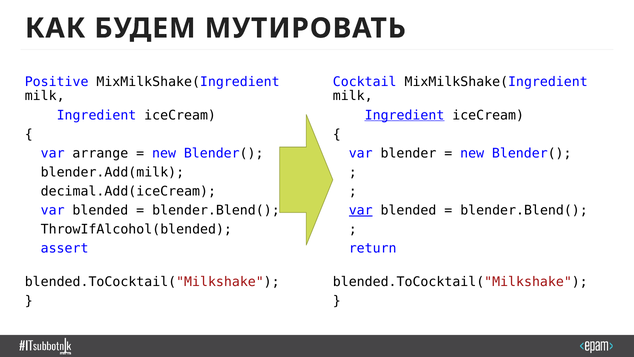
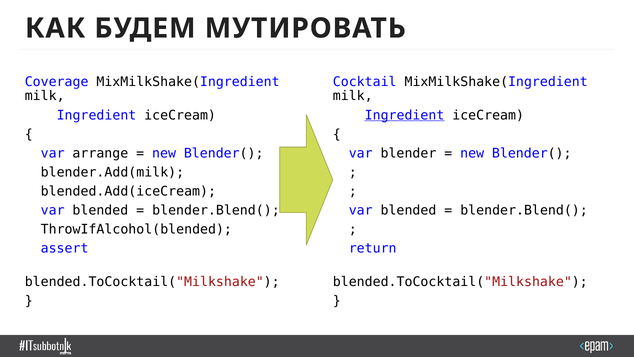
Positive: Positive -> Coverage (57, 82)
decimal.Add(iceCream: decimal.Add(iceCream -> blended.Add(iceCream (128, 191)
var underline: present -> none (361, 210)
